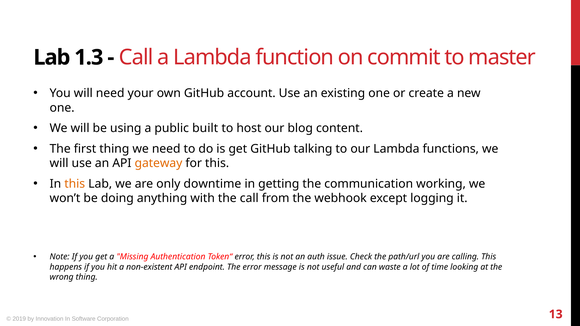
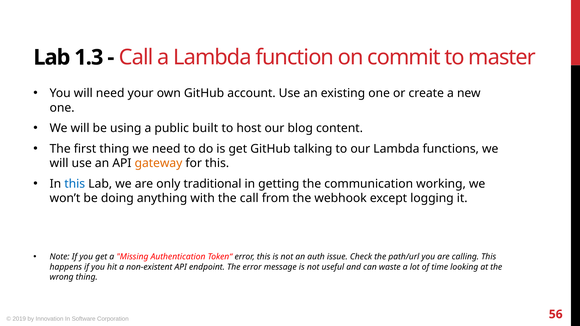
this colour: orange -> blue (75, 184)
downtime: downtime -> traditional (213, 184)
13: 13 -> 56 (556, 314)
